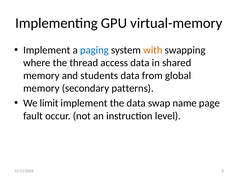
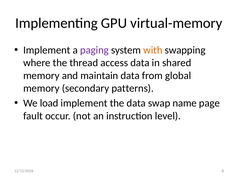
paging colour: blue -> purple (94, 50)
students: students -> maintain (99, 75)
limit: limit -> load (49, 103)
